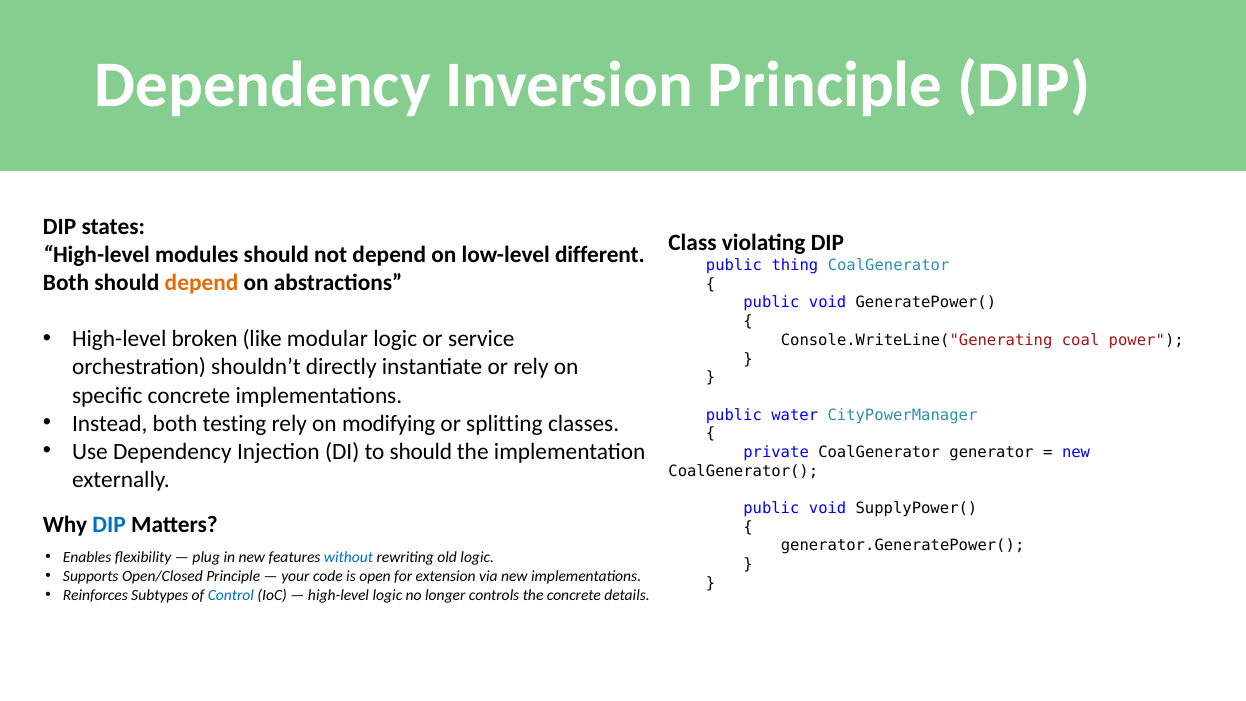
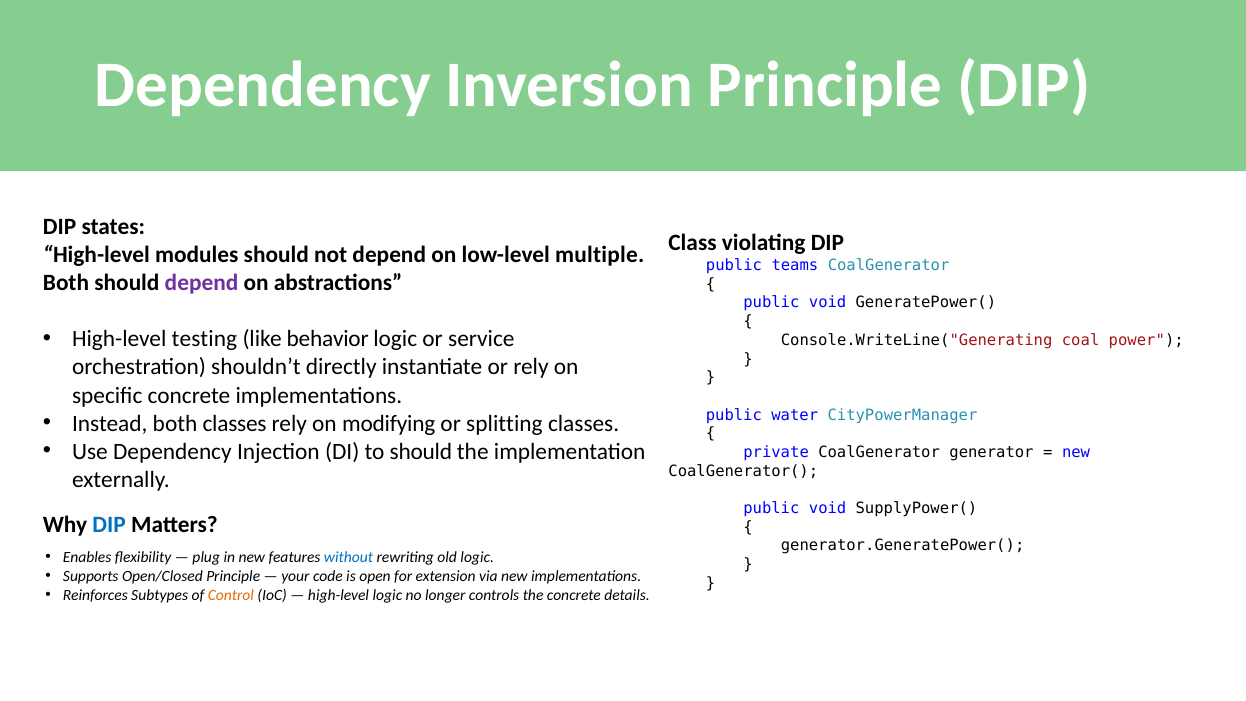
different: different -> multiple (600, 255)
thing: thing -> teams (795, 265)
depend colour: orange -> purple (202, 283)
broken: broken -> testing (204, 339)
modular: modular -> behavior (328, 339)
both testing: testing -> classes (235, 423)
Control colour: blue -> orange (231, 595)
